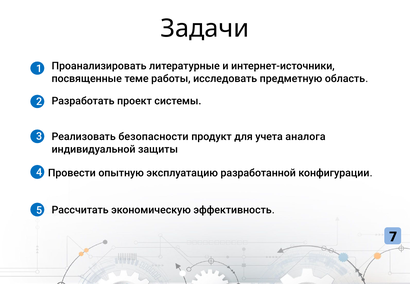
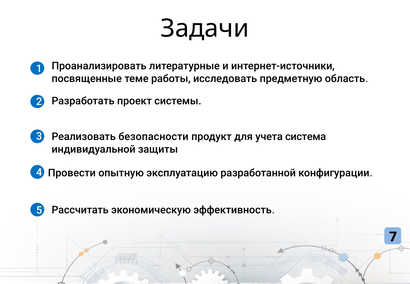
аналога: аналога -> система (306, 137)
